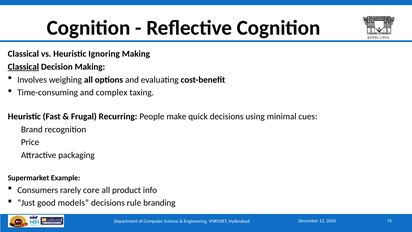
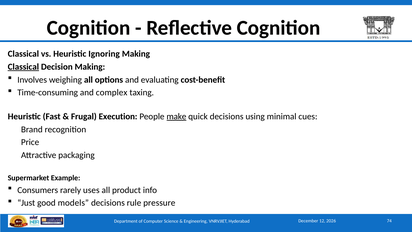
Recurring: Recurring -> Execution (118, 116)
make underline: none -> present (176, 116)
core: core -> uses (91, 190)
branding: branding -> pressure (159, 203)
